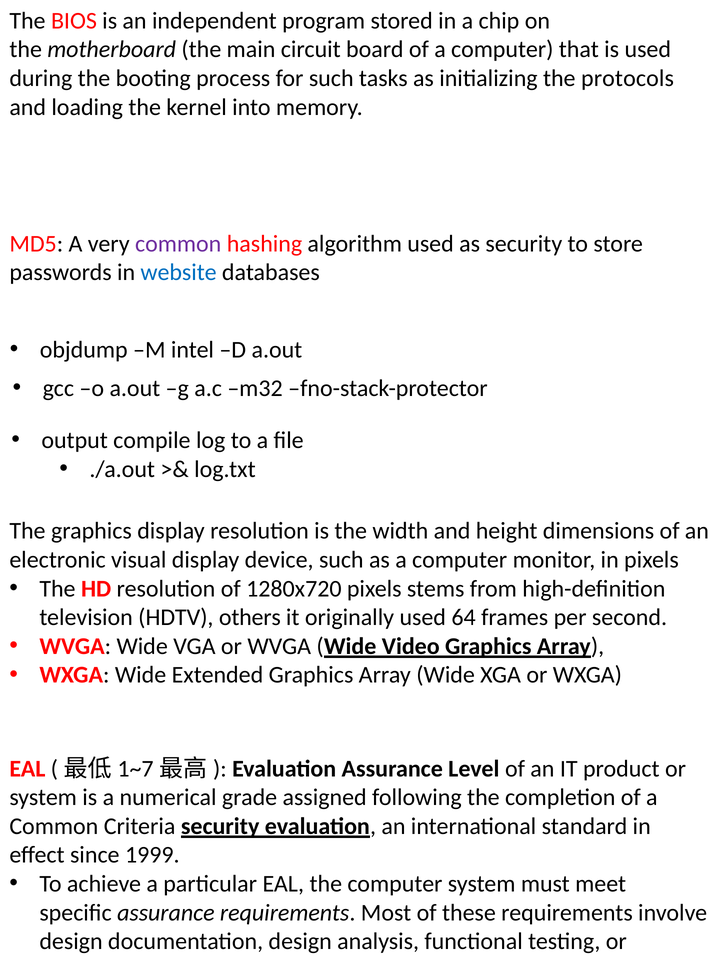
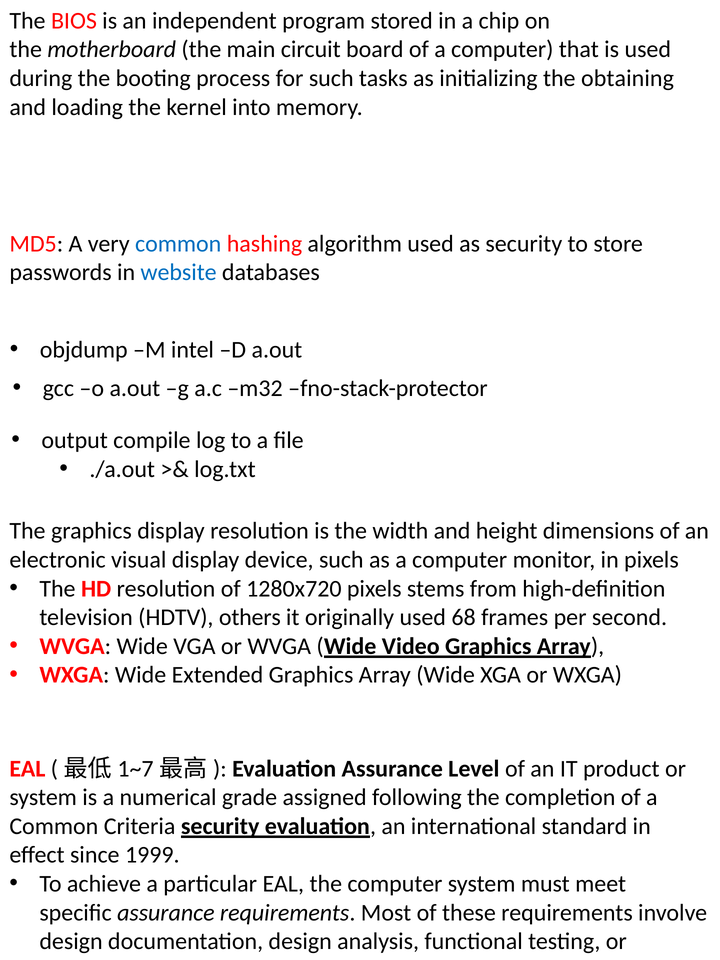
protocols: protocols -> obtaining (627, 78)
common colour: purple -> blue (178, 244)
64: 64 -> 68 (464, 617)
